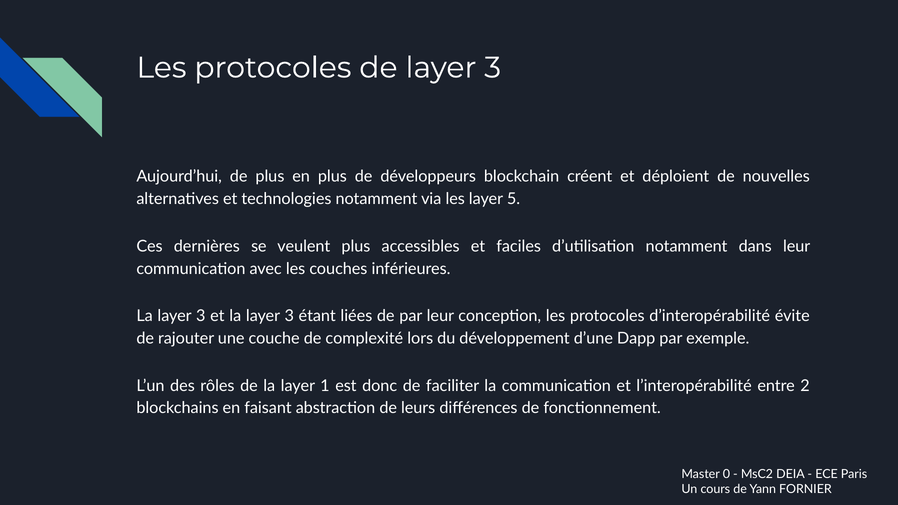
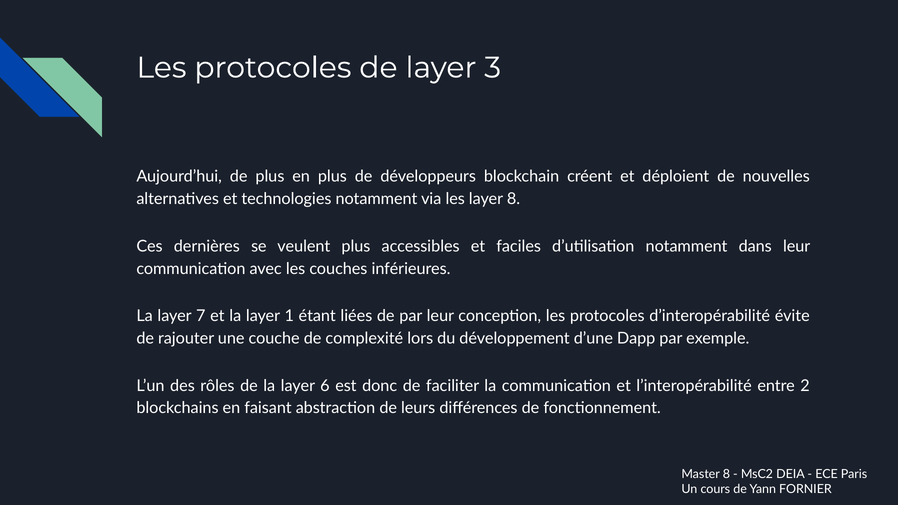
layer 5: 5 -> 8 (514, 199)
3: 3 -> 7 (201, 316)
et la layer 3: 3 -> 1 (289, 316)
1: 1 -> 6 (325, 386)
Master 0: 0 -> 8 (726, 474)
